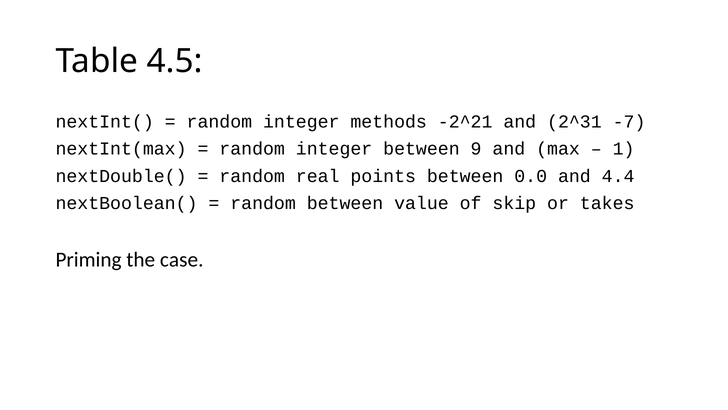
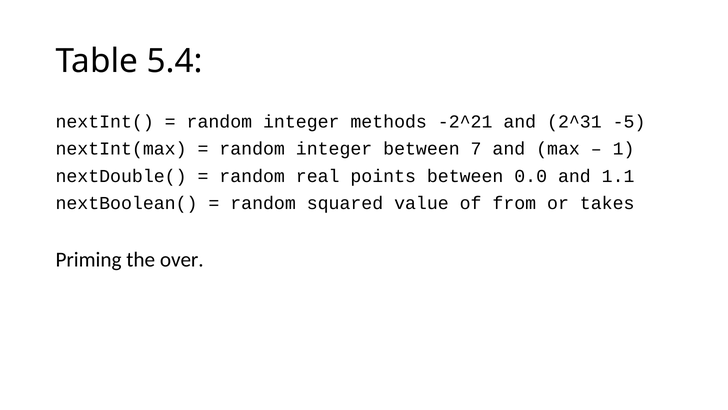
4.5: 4.5 -> 5.4 (175, 61)
-7: -7 -> -5 (629, 121)
9: 9 -> 7 (476, 149)
4.4: 4.4 -> 1.1 (618, 176)
random between: between -> squared (345, 203)
skip: skip -> from (514, 203)
case: case -> over (182, 259)
